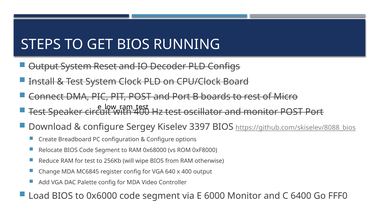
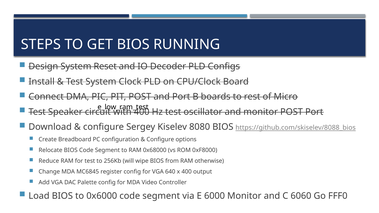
Output: Output -> Design (43, 66)
3397: 3397 -> 8080 (200, 127)
6400: 6400 -> 6060 (301, 196)
